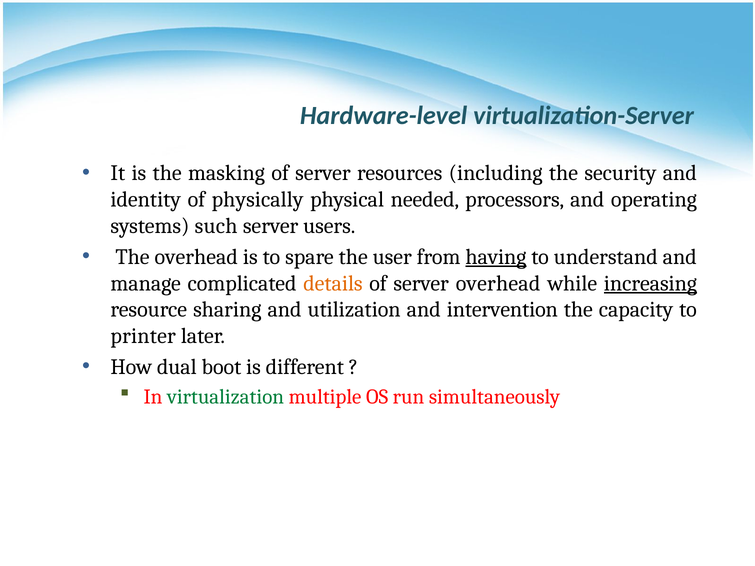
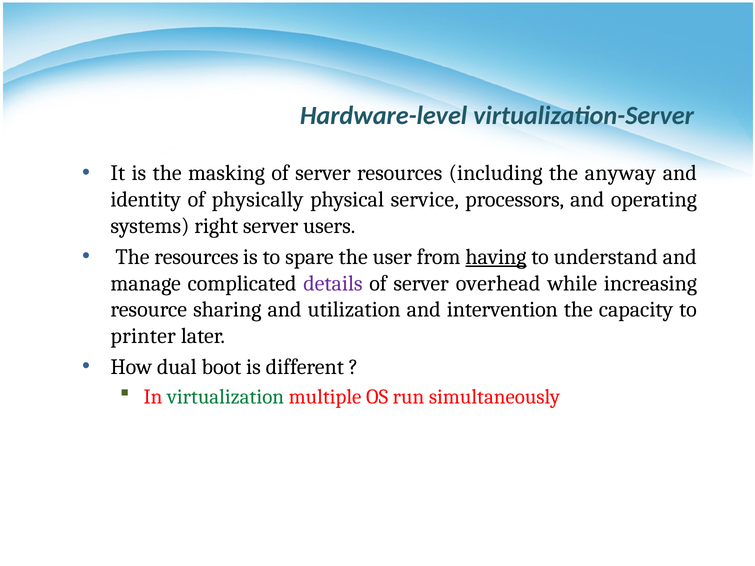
security: security -> anyway (620, 173)
needed: needed -> service (425, 200)
such: such -> right (216, 226)
The overhead: overhead -> resources (196, 257)
details colour: orange -> purple (333, 283)
increasing underline: present -> none (650, 283)
